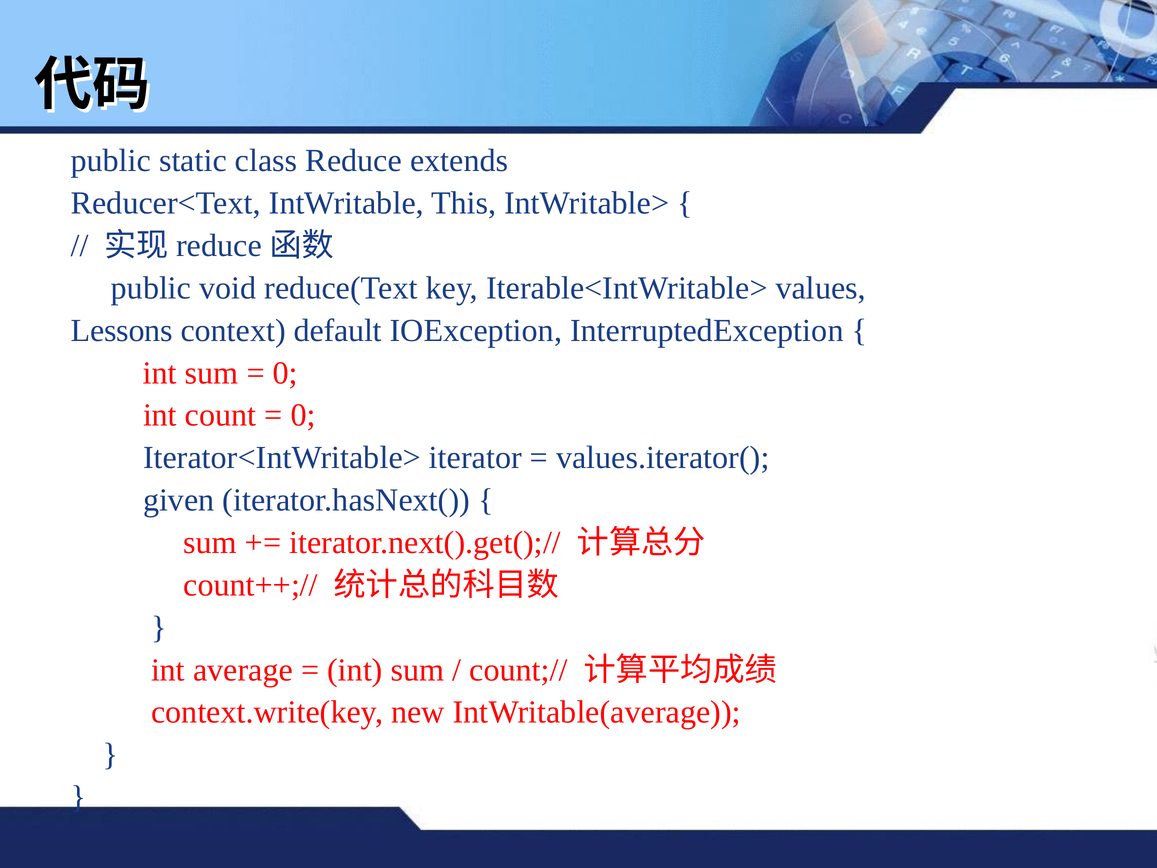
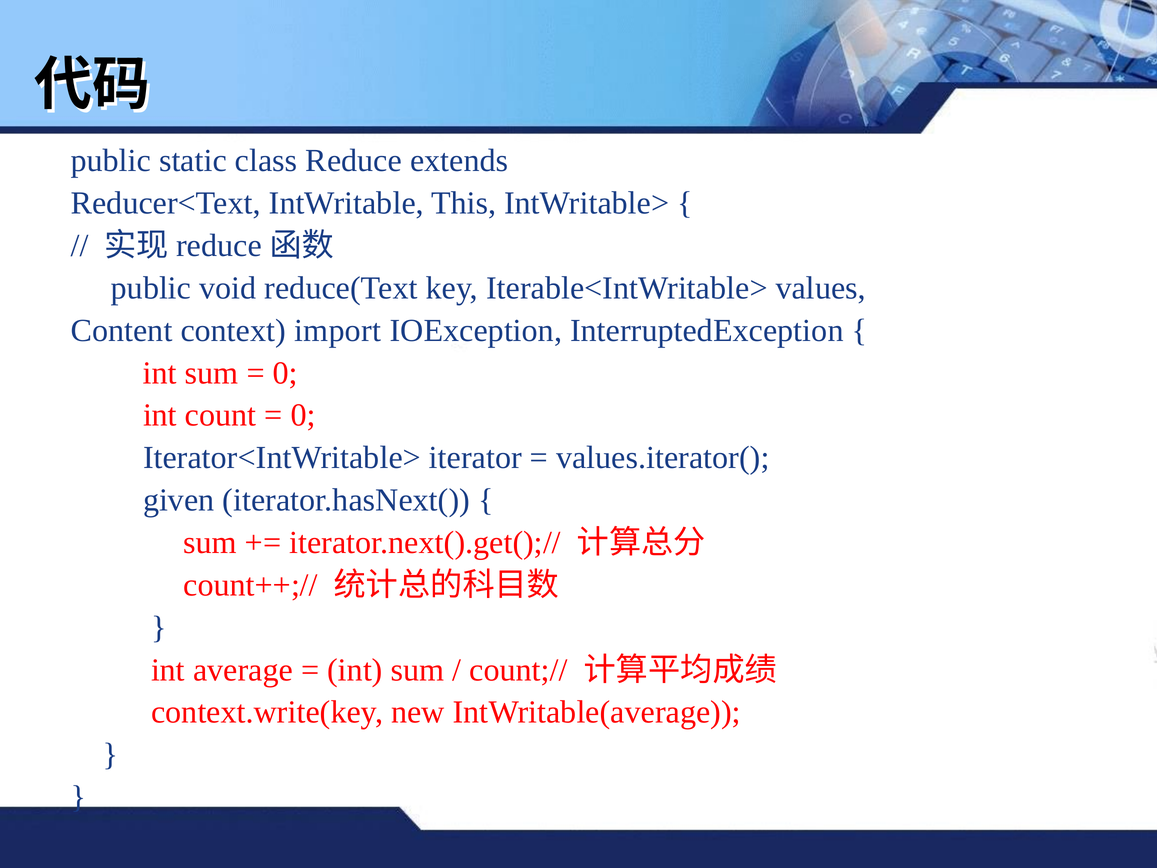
Lessons: Lessons -> Content (122, 330)
default: default -> import (338, 330)
